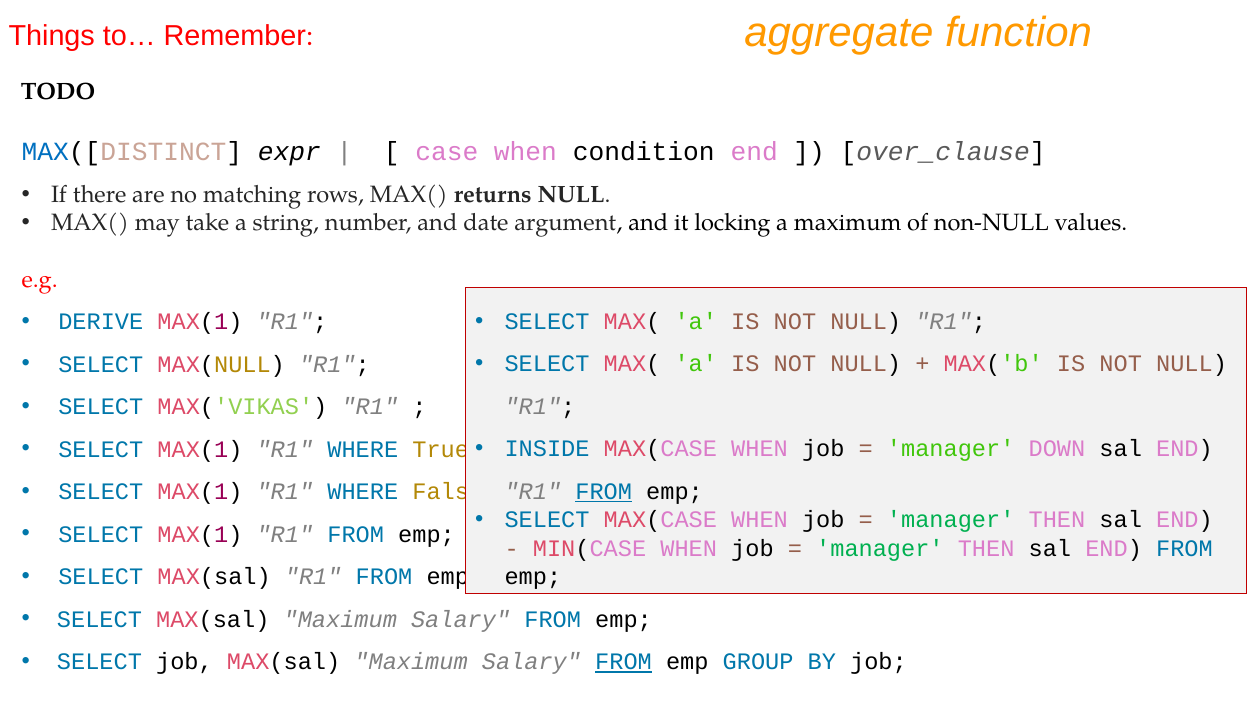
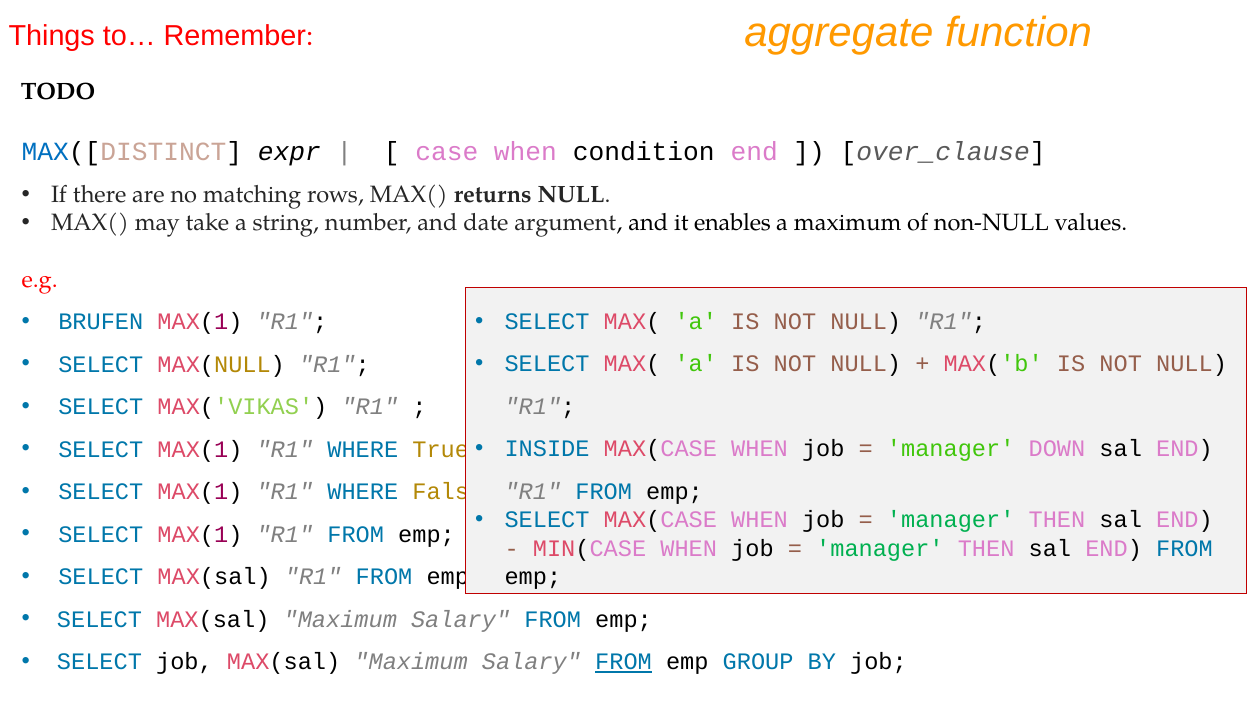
locking: locking -> enables (732, 223)
DERIVE: DERIVE -> BRUFEN (101, 322)
FROM underline: present -> none (604, 492)
